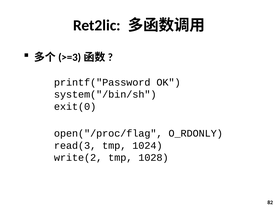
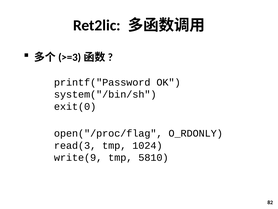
write(2: write(2 -> write(9 (78, 157)
1028: 1028 -> 5810 (153, 157)
